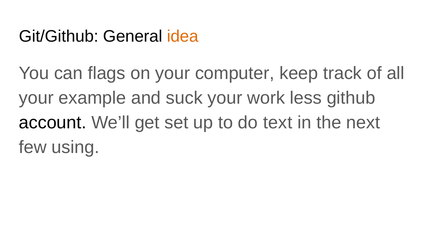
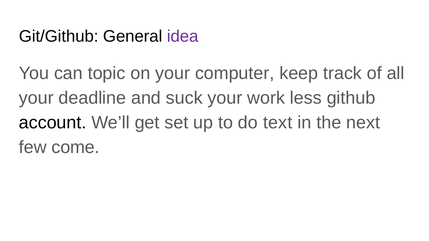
idea colour: orange -> purple (183, 36)
flags: flags -> topic (107, 74)
example: example -> deadline (92, 98)
using: using -> come (76, 148)
